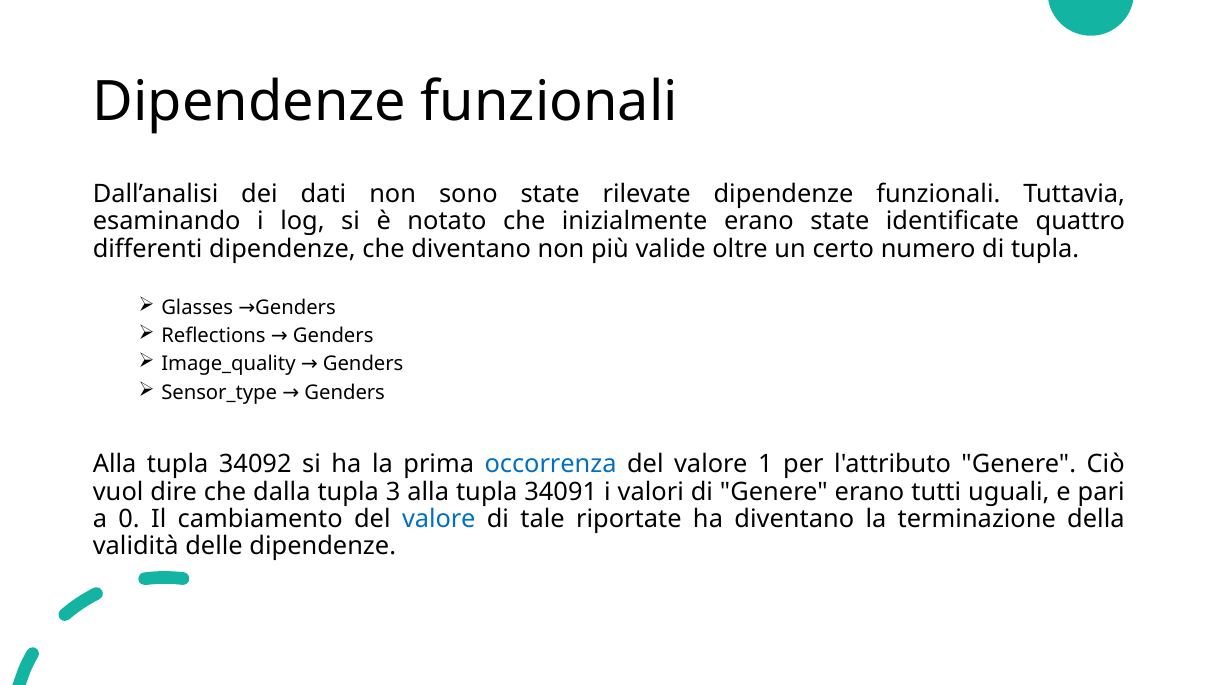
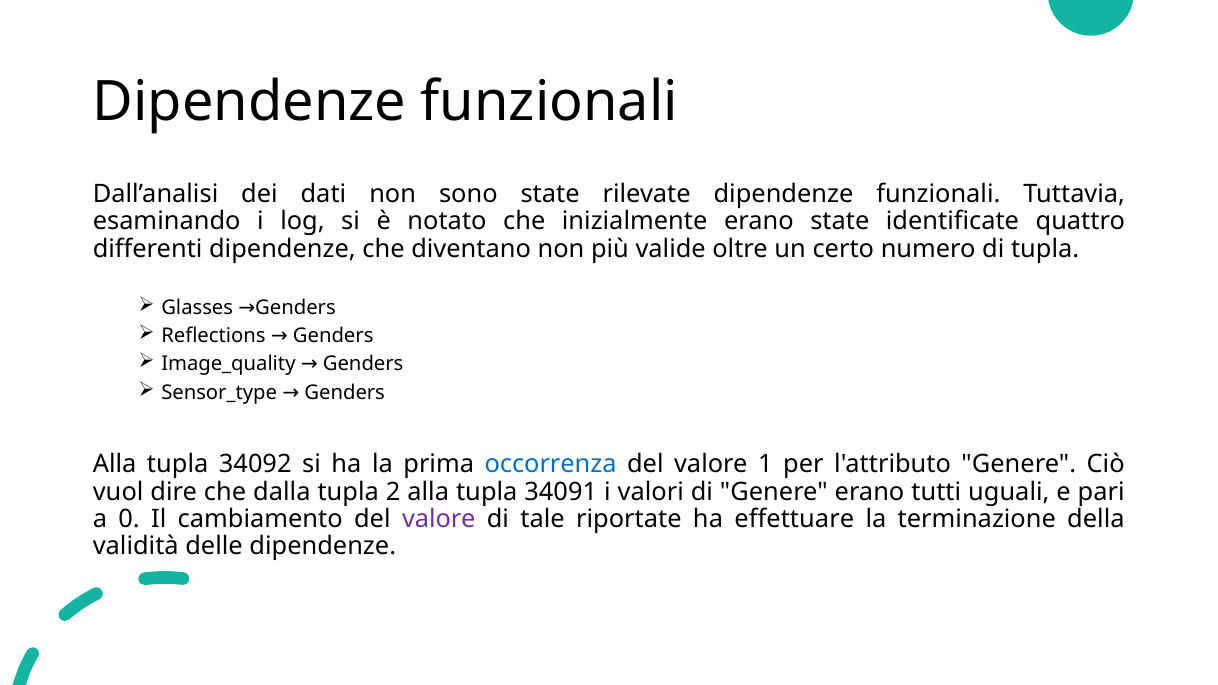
3: 3 -> 2 (393, 492)
valore colour: blue -> purple (439, 519)
ha diventano: diventano -> effettuare (794, 519)
